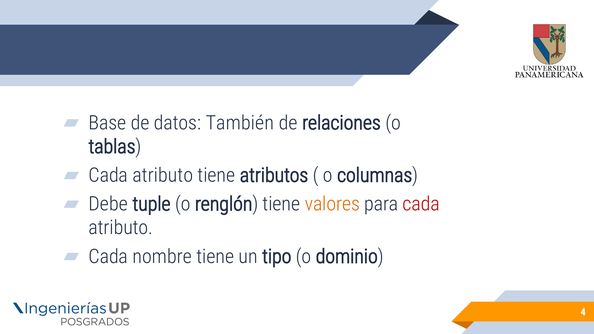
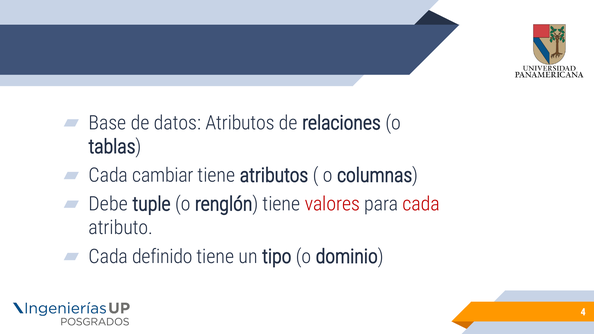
datos También: También -> Atributos (240, 123)
atributo: atributo -> cambiar (163, 175)
valores colour: orange -> red (332, 204)
nombre: nombre -> definido (162, 257)
